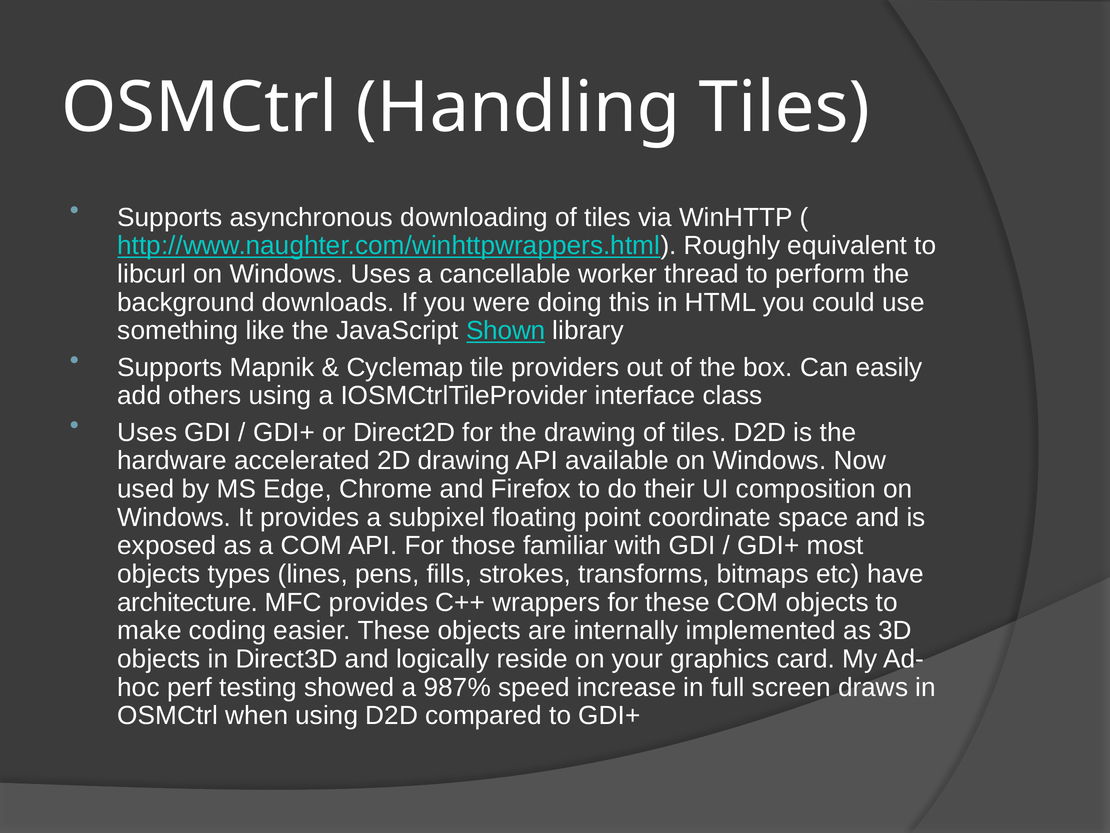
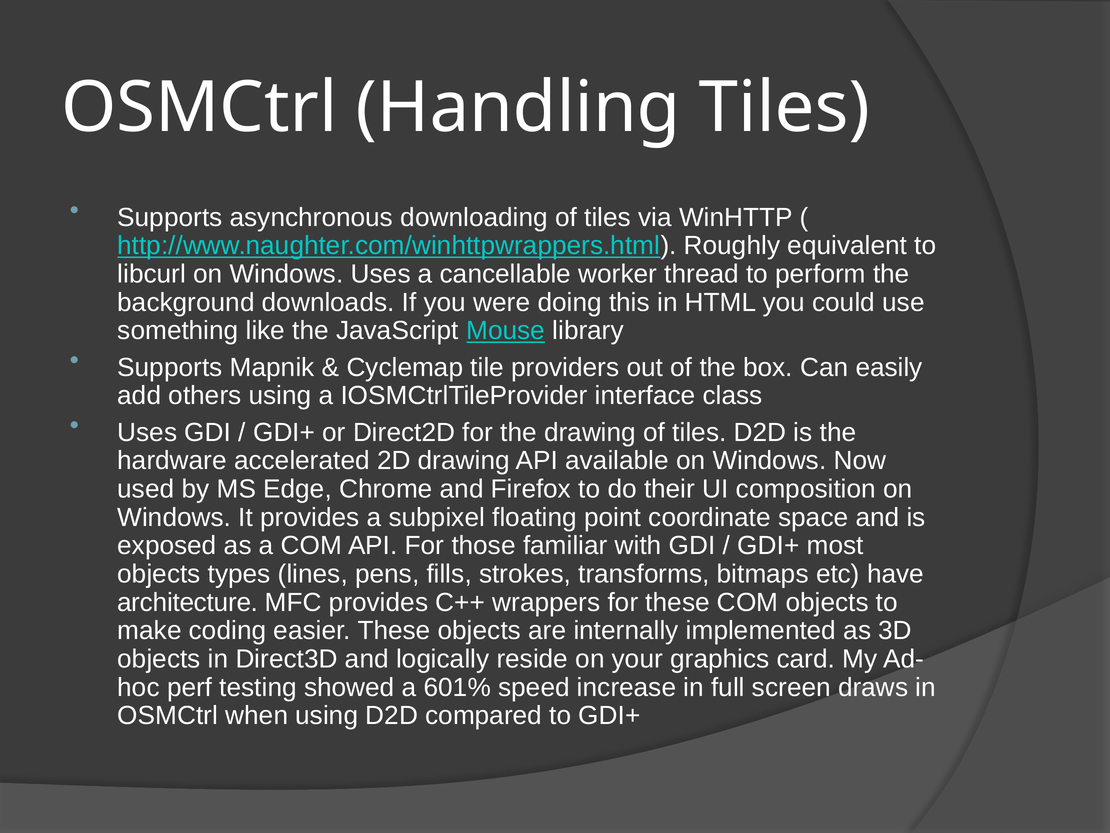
Shown: Shown -> Mouse (506, 331)
987%: 987% -> 601% (457, 687)
